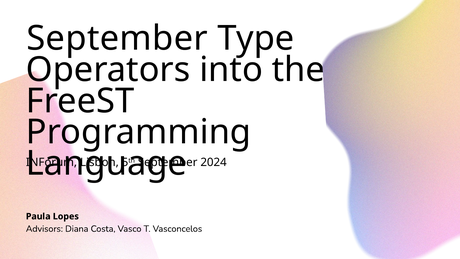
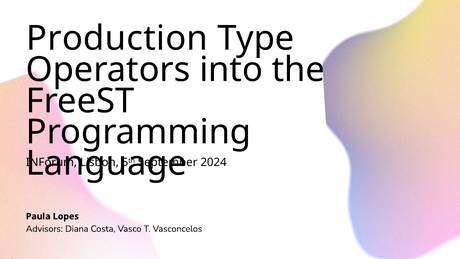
September: September -> Production (117, 39)
